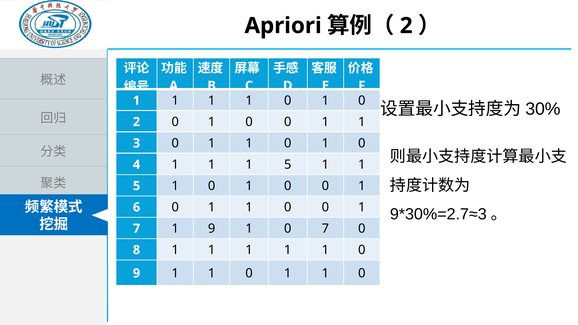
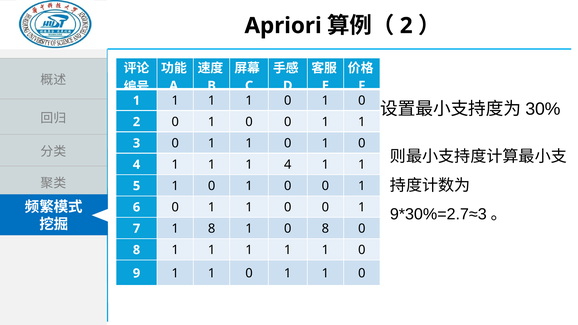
1 1 1 5: 5 -> 4 (288, 165)
1 9: 9 -> 8 (212, 229)
1 0 7: 7 -> 8 (325, 229)
